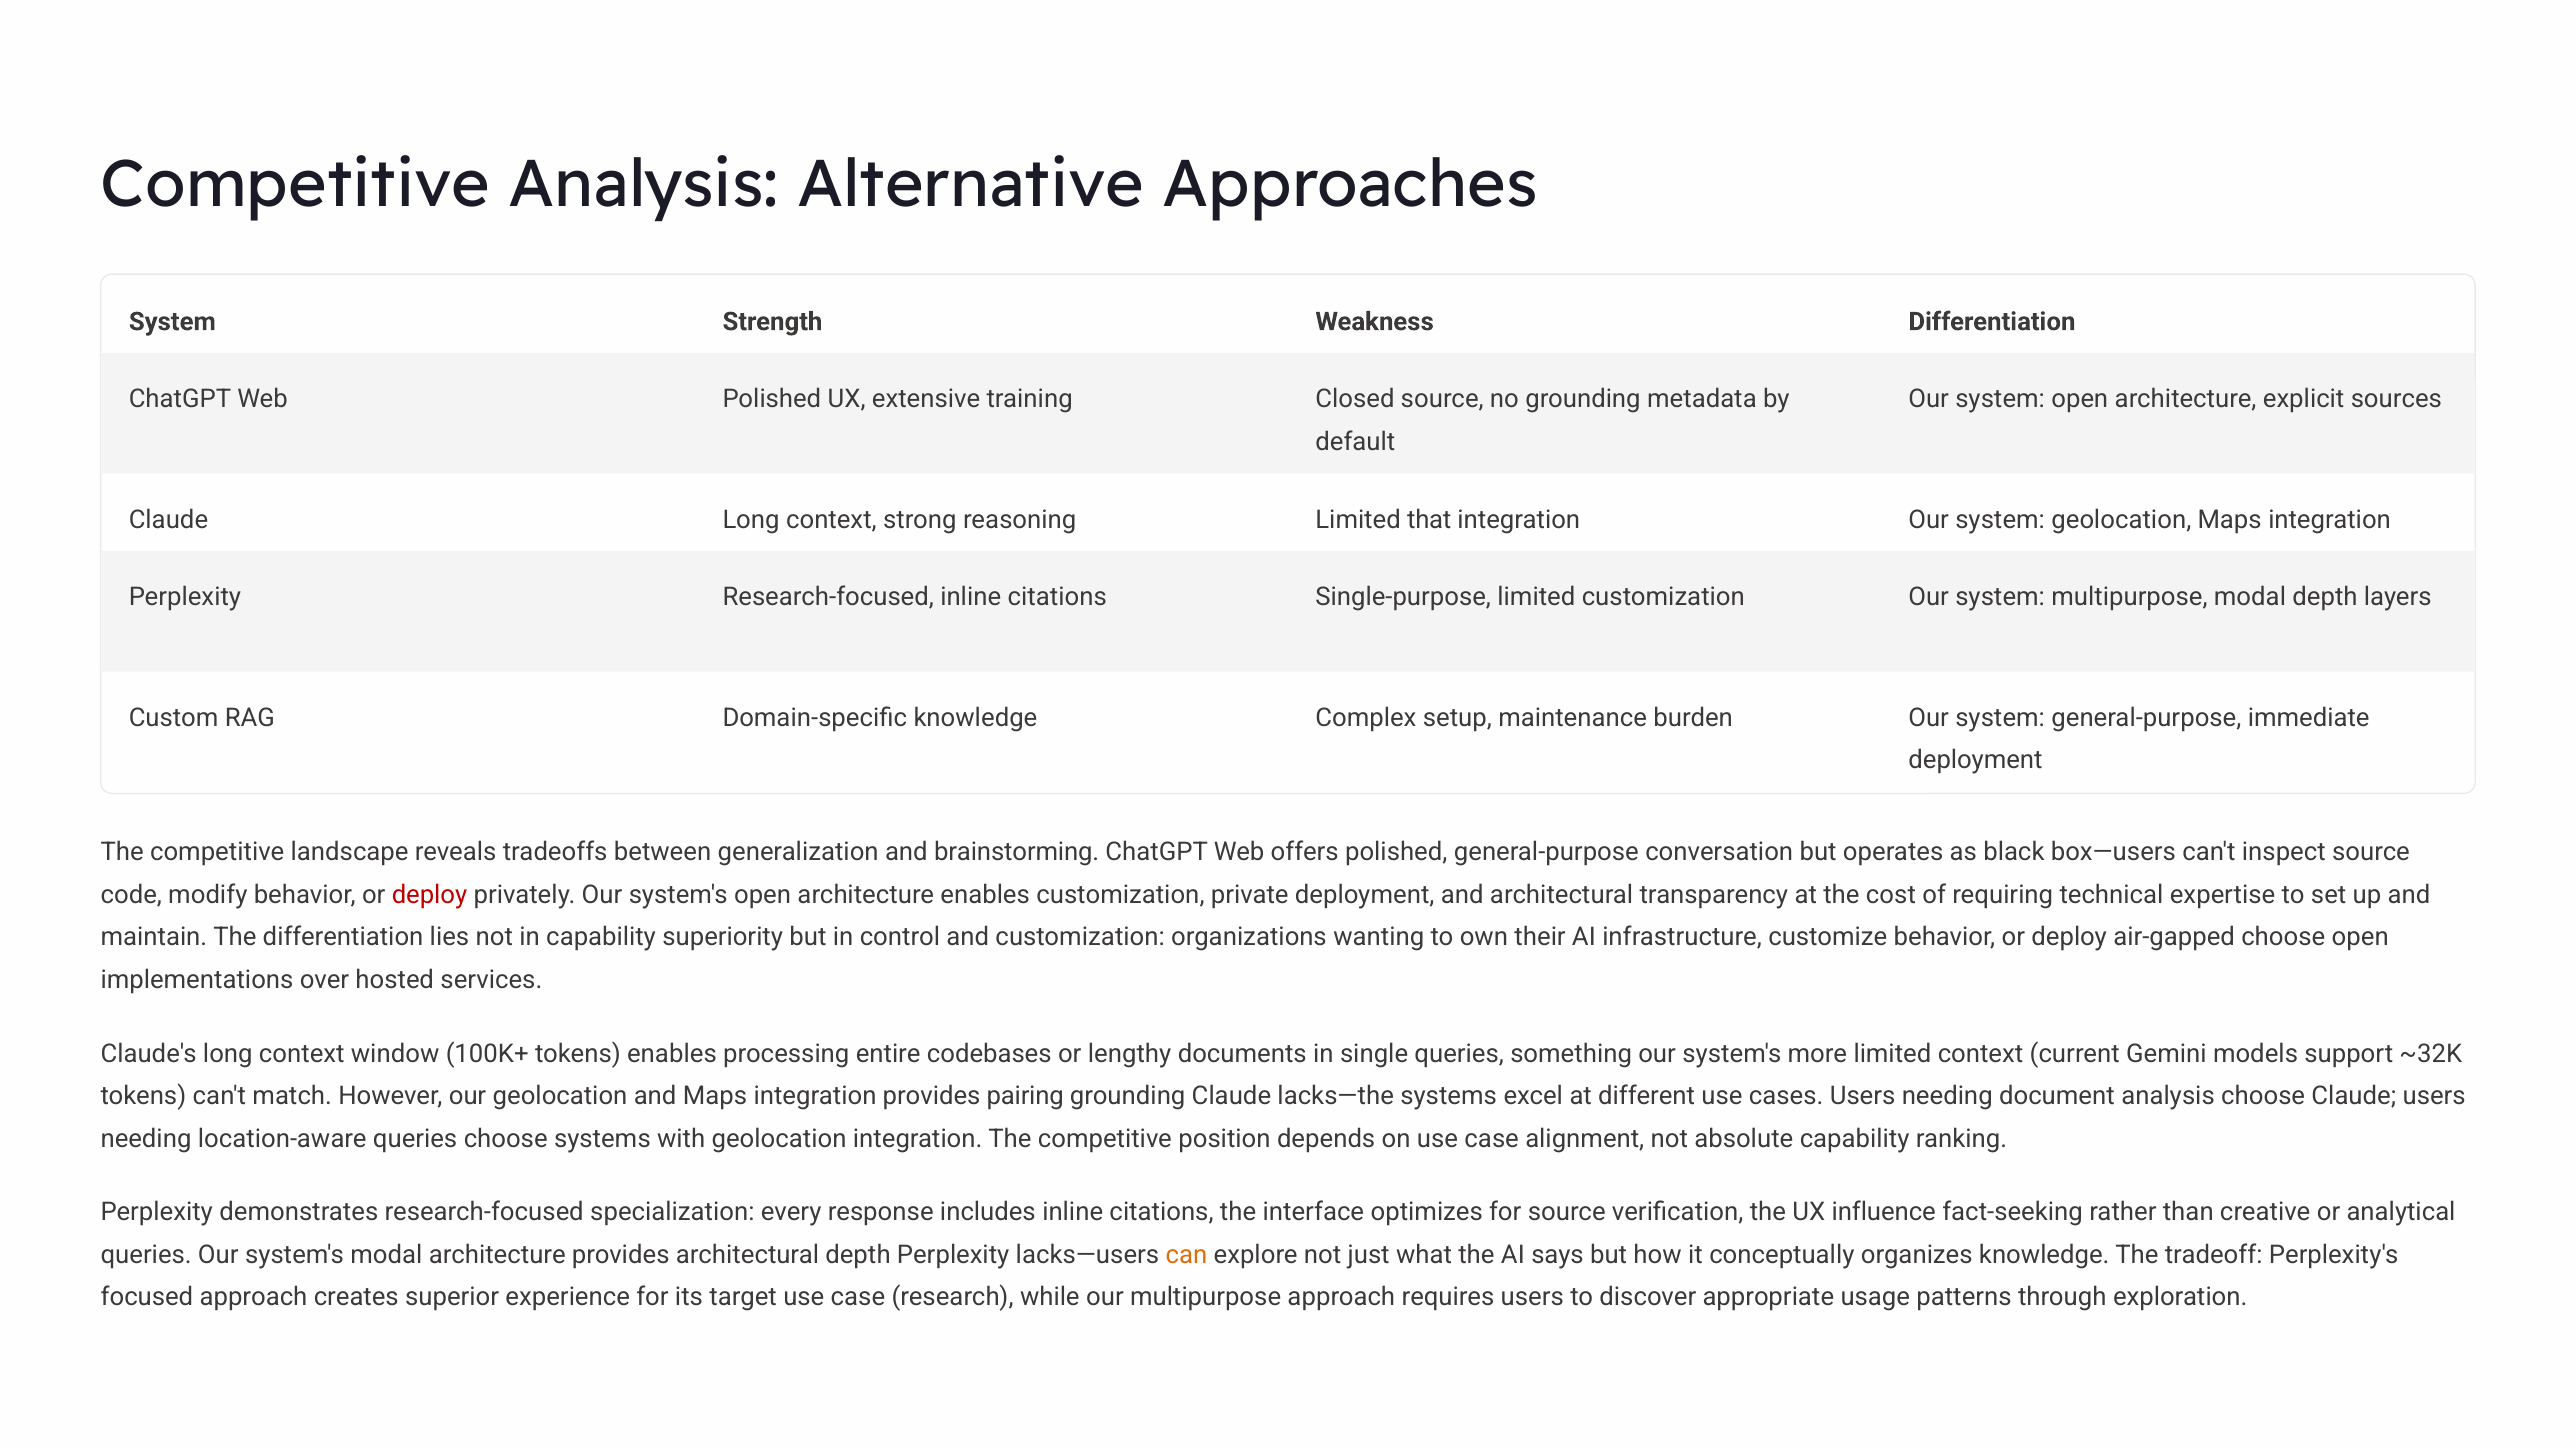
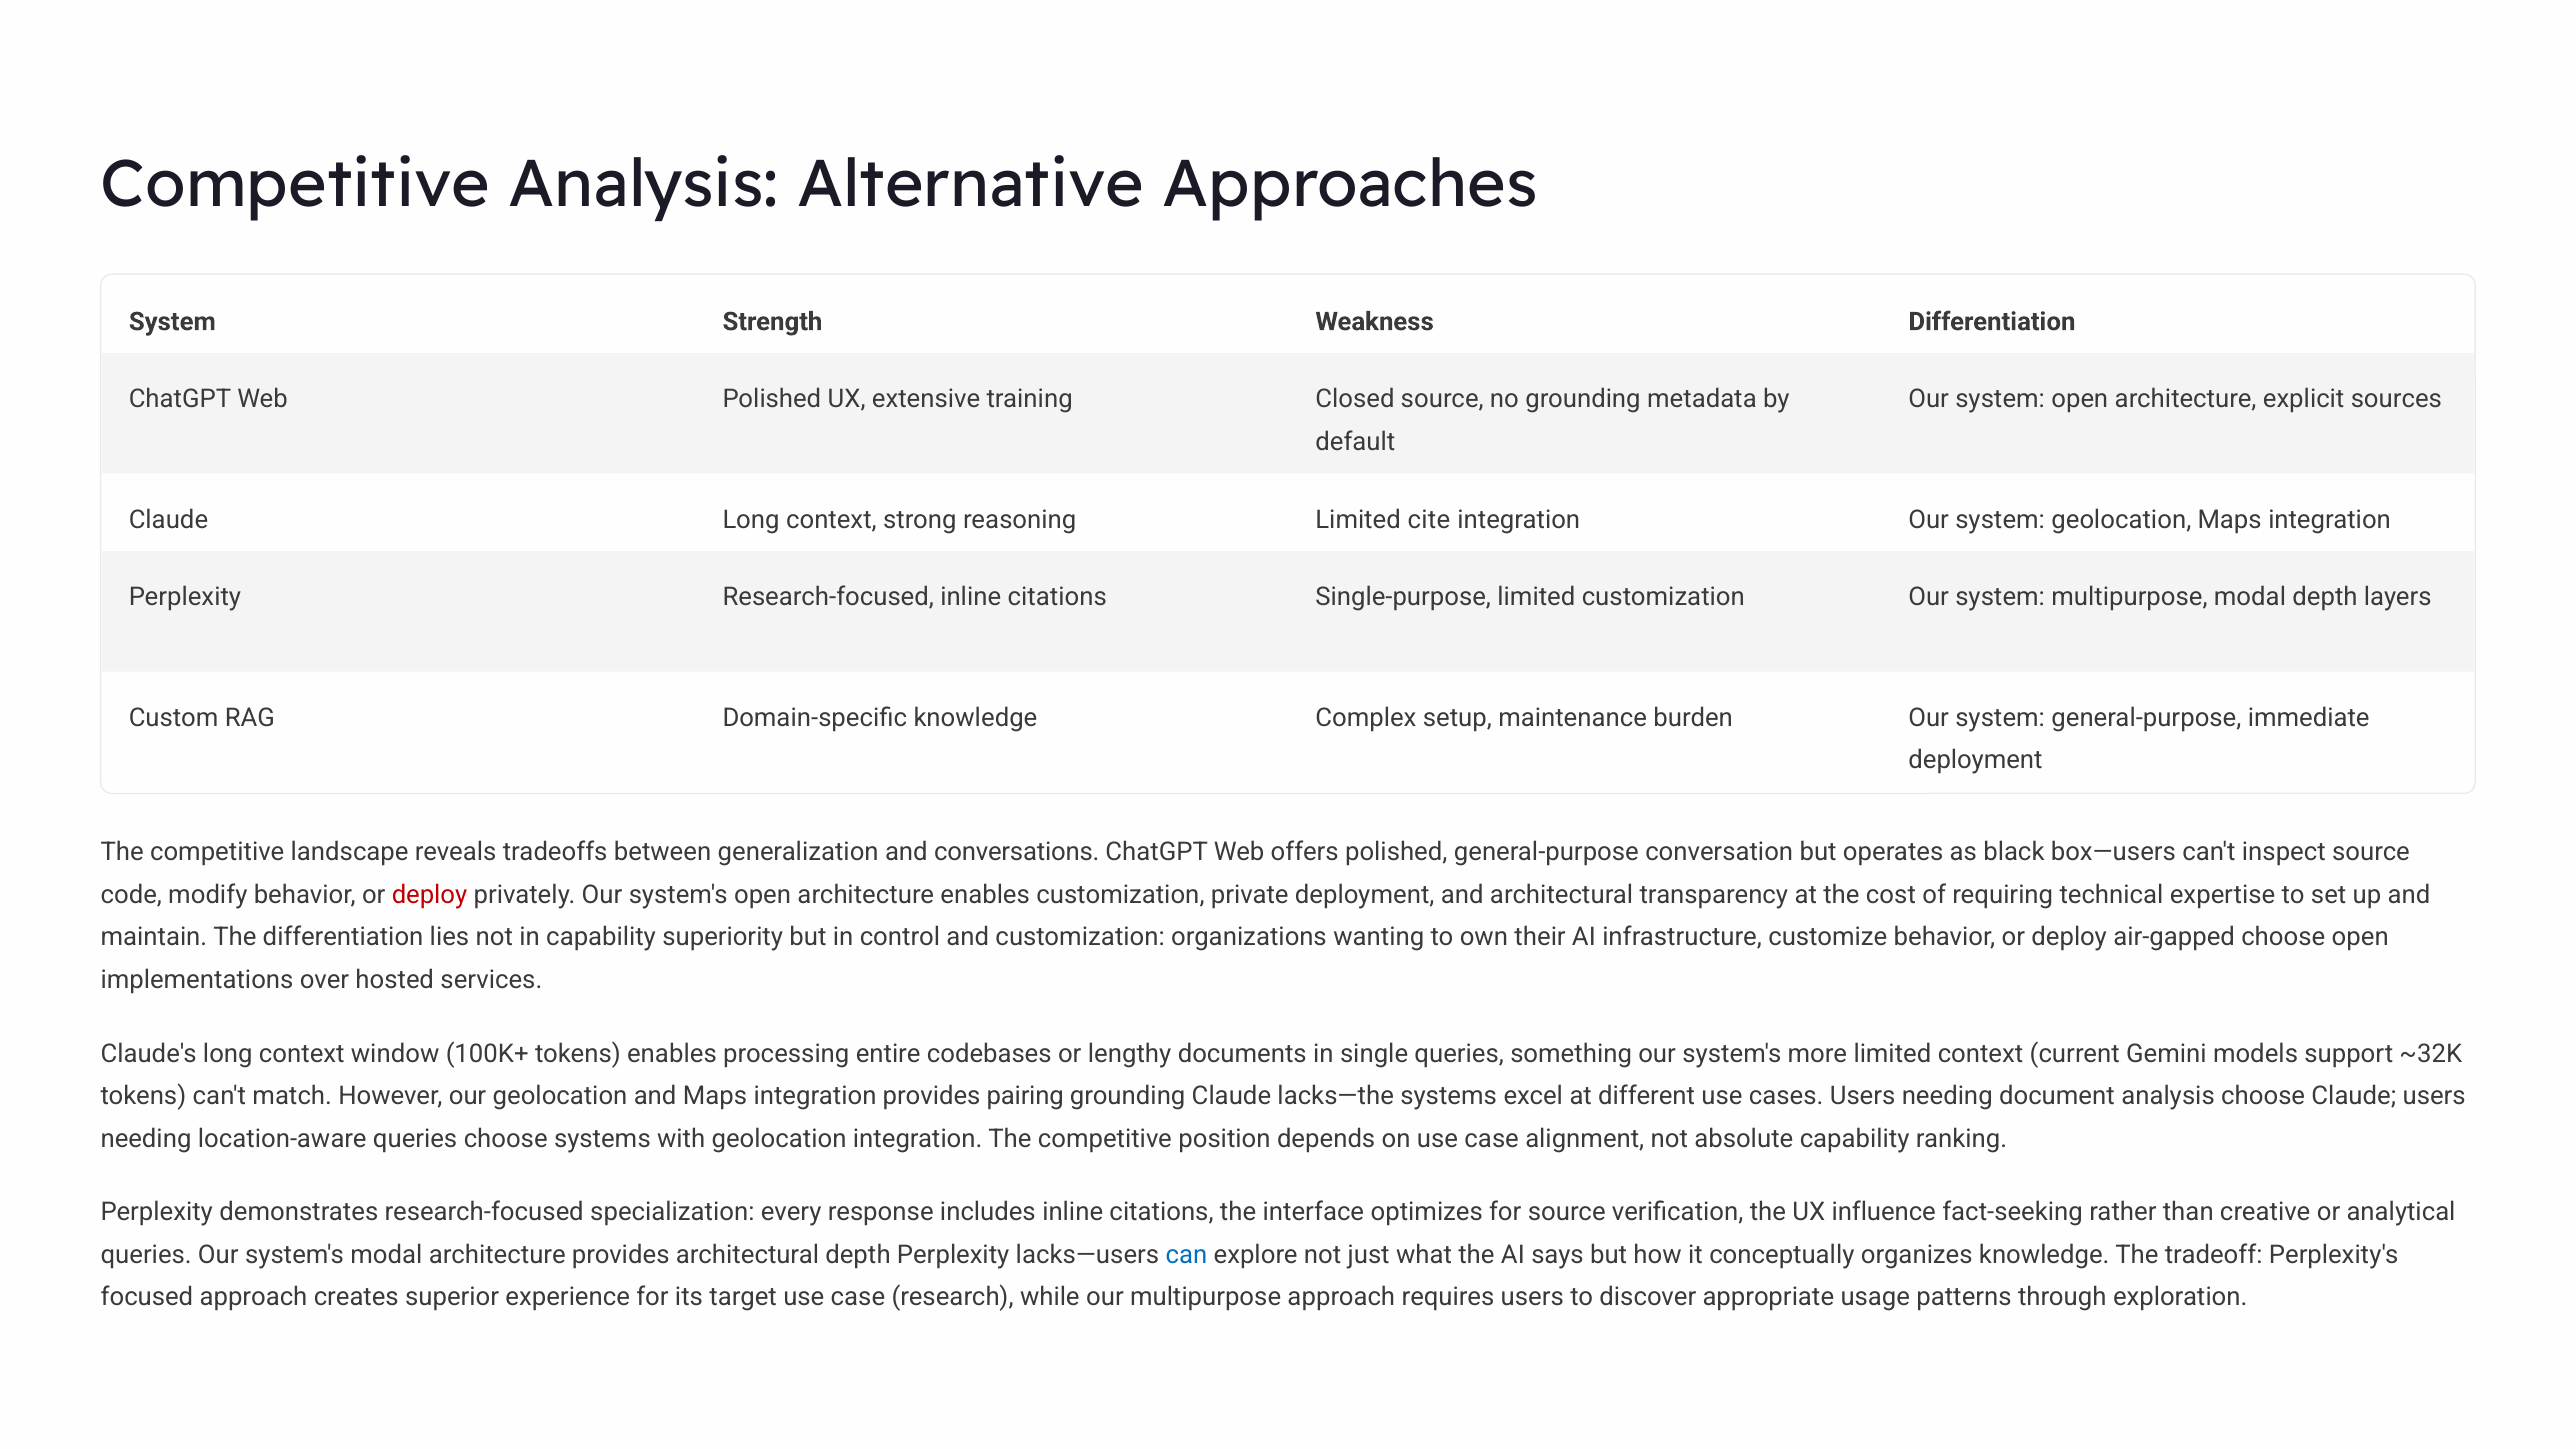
that: that -> cite (1429, 520)
brainstorming: brainstorming -> conversations (1017, 852)
can colour: orange -> blue (1186, 1255)
